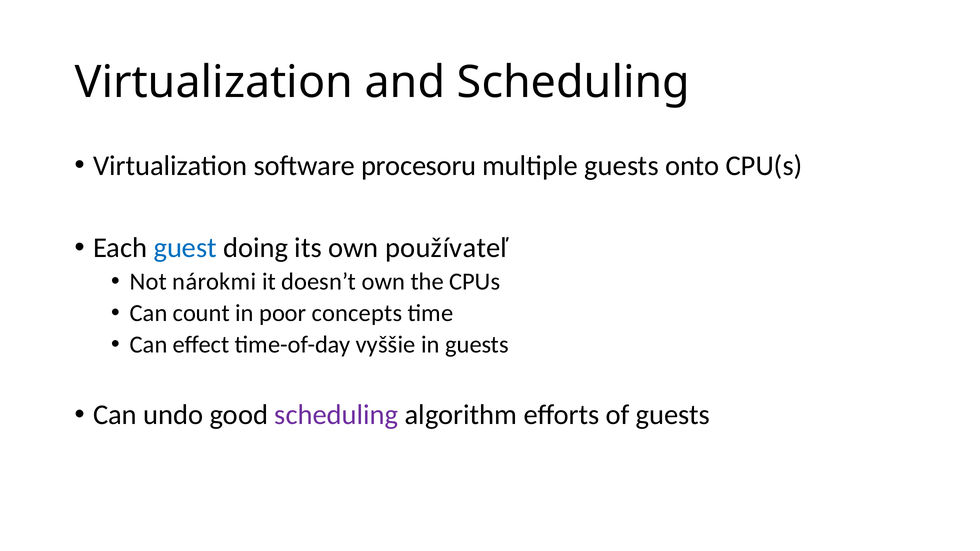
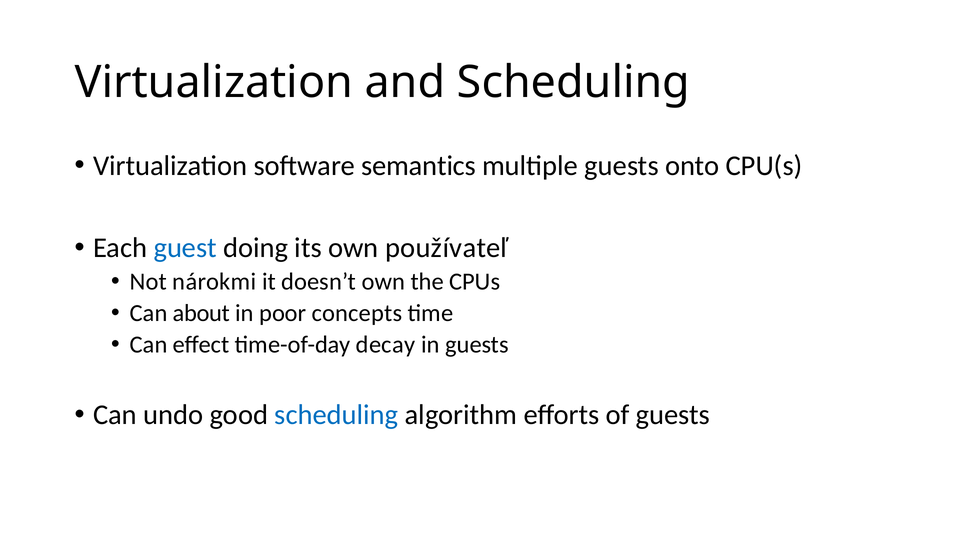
procesoru: procesoru -> semantics (419, 166)
count: count -> about (201, 313)
vyššie: vyššie -> decay (386, 345)
scheduling colour: purple -> blue (336, 415)
